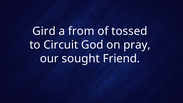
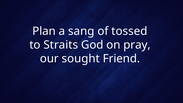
Gird: Gird -> Plan (44, 31)
from: from -> sang (81, 31)
Circuit: Circuit -> Straits (61, 45)
